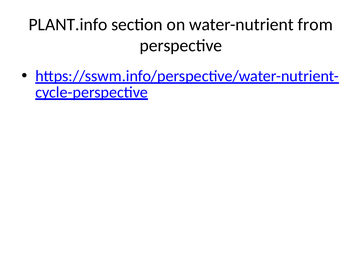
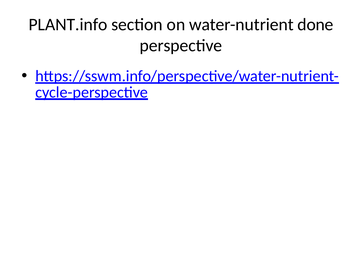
from: from -> done (315, 24)
